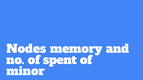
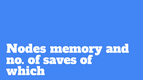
spent: spent -> saves (60, 60)
minor: minor -> which (26, 72)
